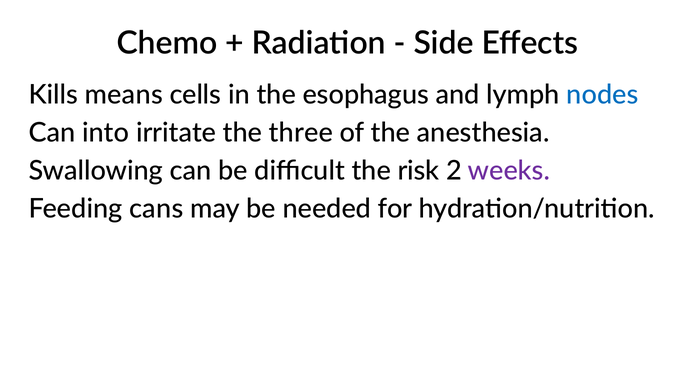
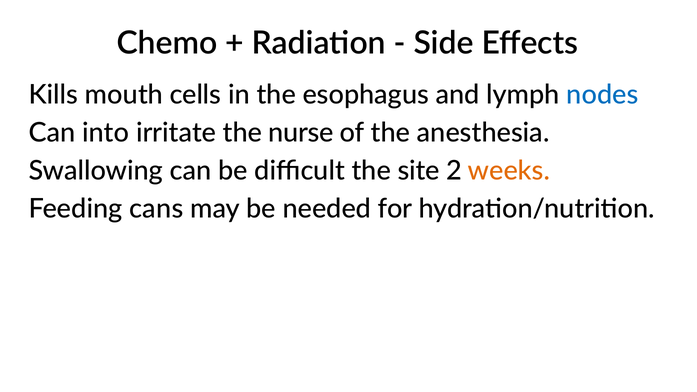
means: means -> mouth (124, 95)
three: three -> nurse (301, 133)
risk: risk -> site (419, 171)
weeks colour: purple -> orange (509, 171)
